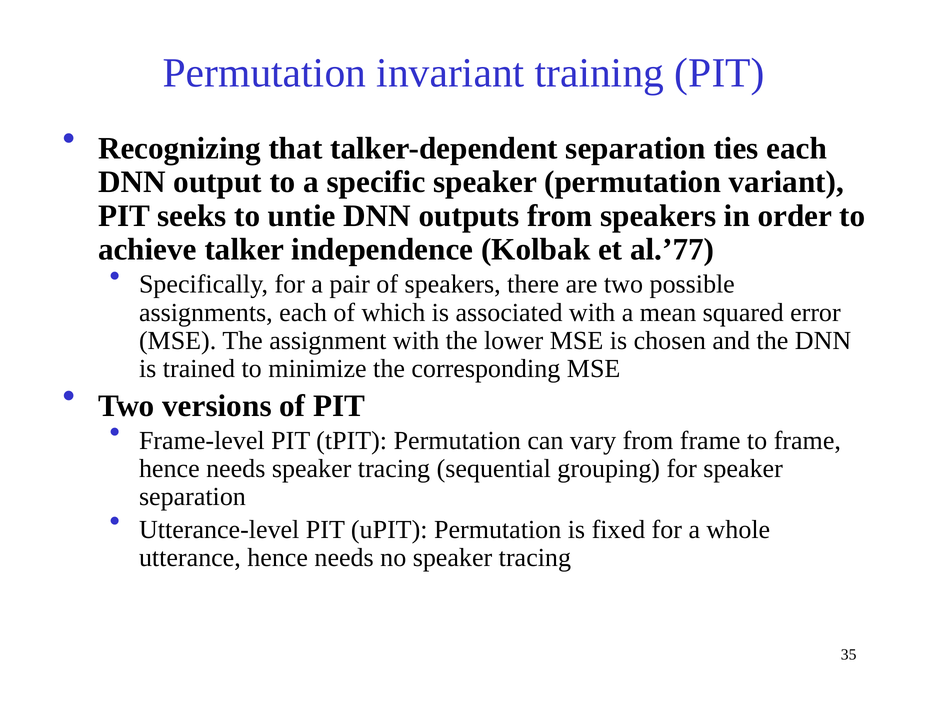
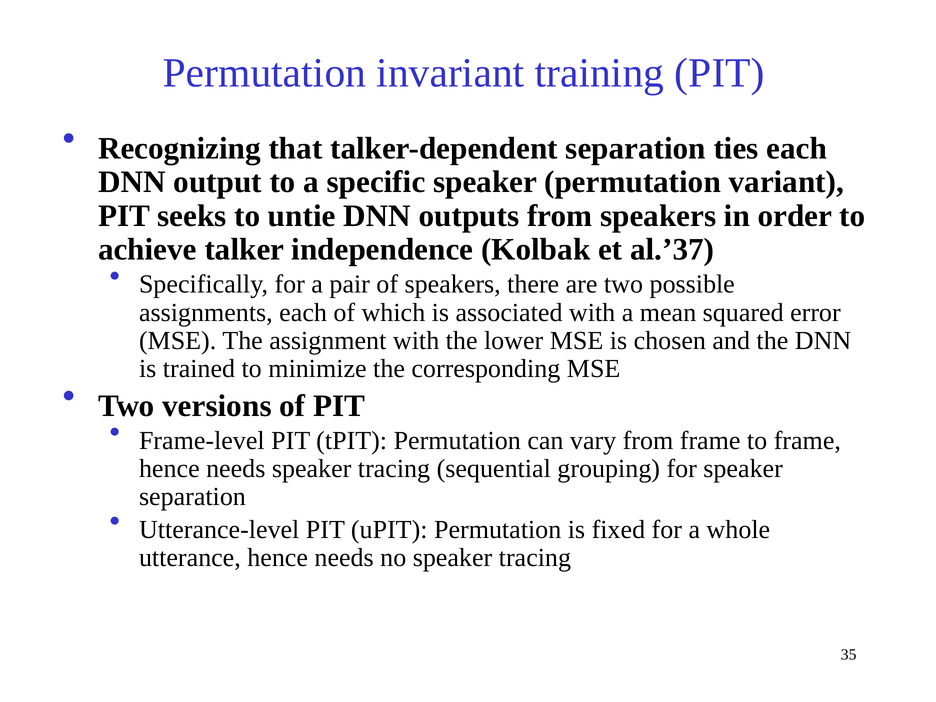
al.’77: al.’77 -> al.’37 (672, 249)
